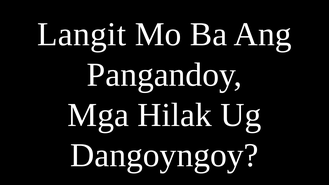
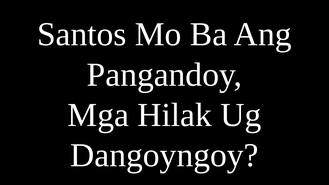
Langit: Langit -> Santos (82, 34)
